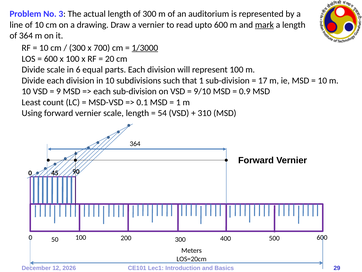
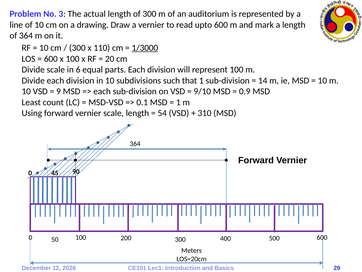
mark underline: present -> none (264, 25)
700: 700 -> 110 (102, 48)
17: 17 -> 14 (263, 80)
